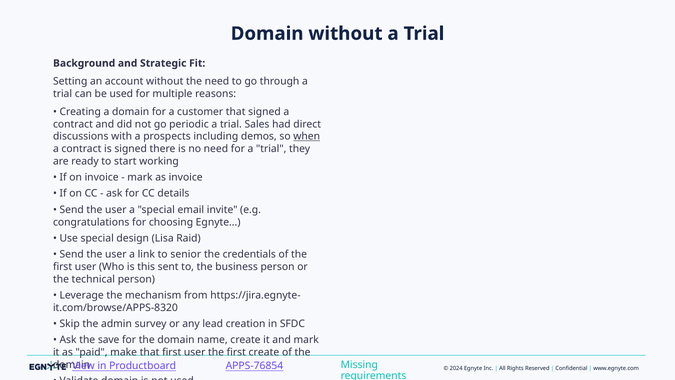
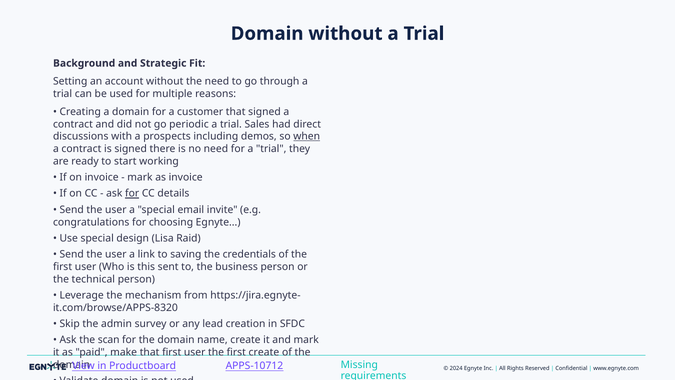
for underline: none -> present (132, 193)
senior: senior -> saving (186, 254)
save: save -> scan (109, 340)
APPS-76854: APPS-76854 -> APPS-10712 (254, 366)
